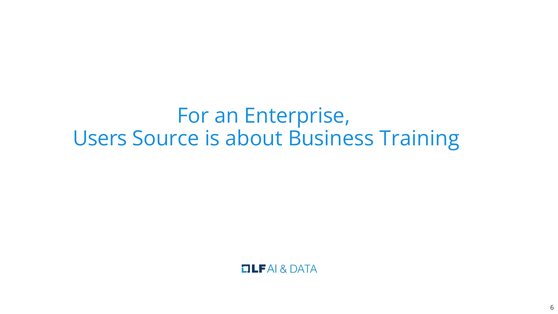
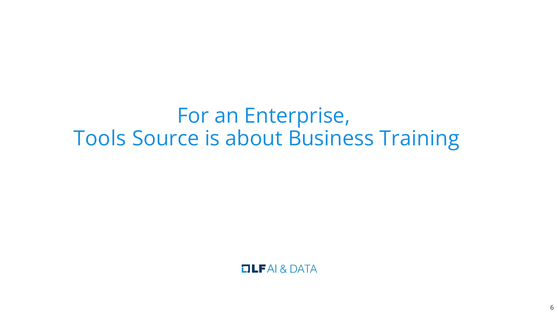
Users: Users -> Tools (100, 139)
